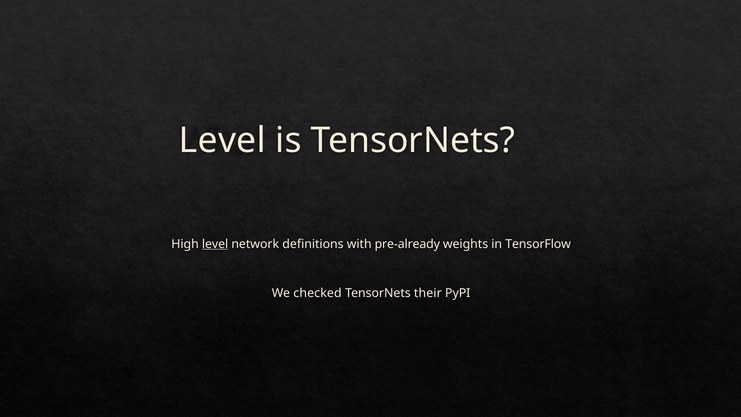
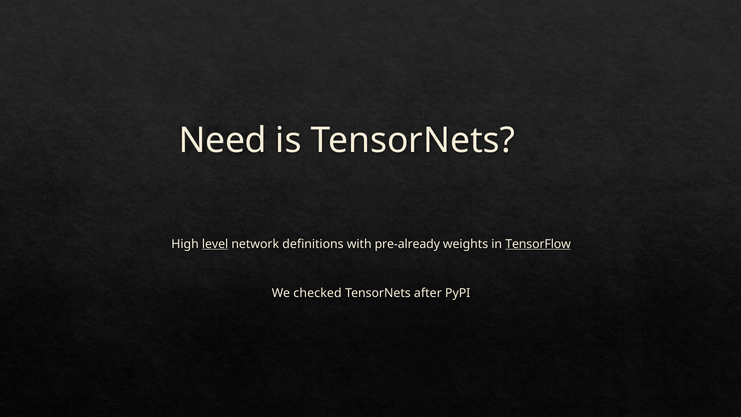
Level: Level -> Need (223, 140)
TensorFlow underline: none -> present (538, 244)
their: their -> after (428, 293)
